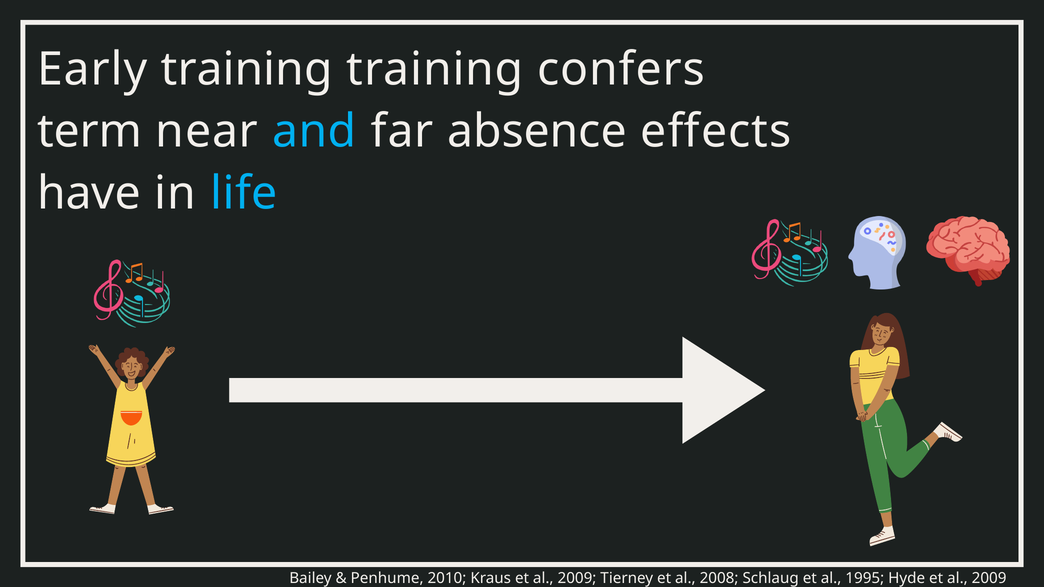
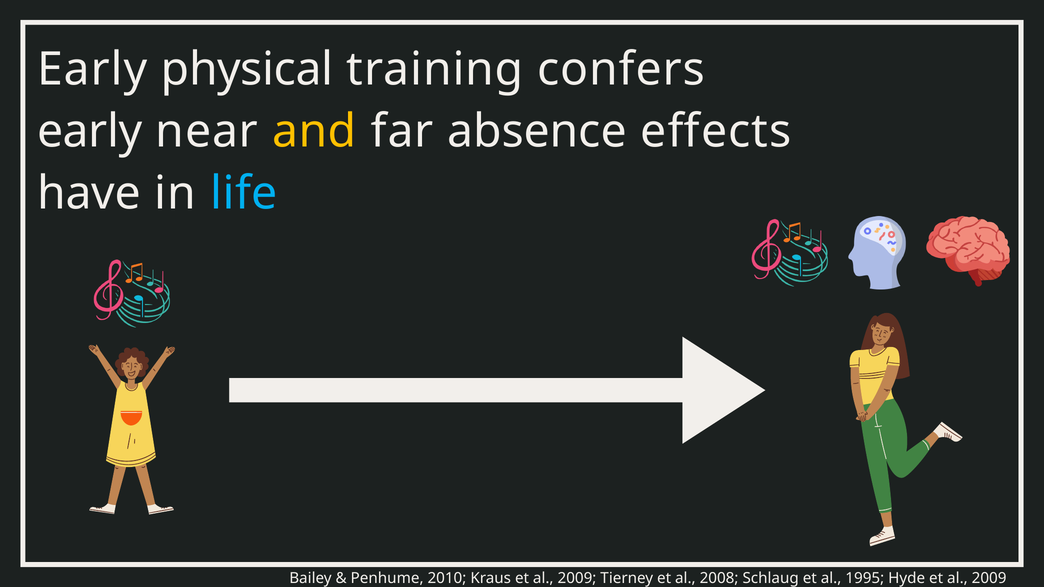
Early training: training -> physical (247, 69)
term: term -> early (90, 132)
and colour: light blue -> yellow (314, 132)
